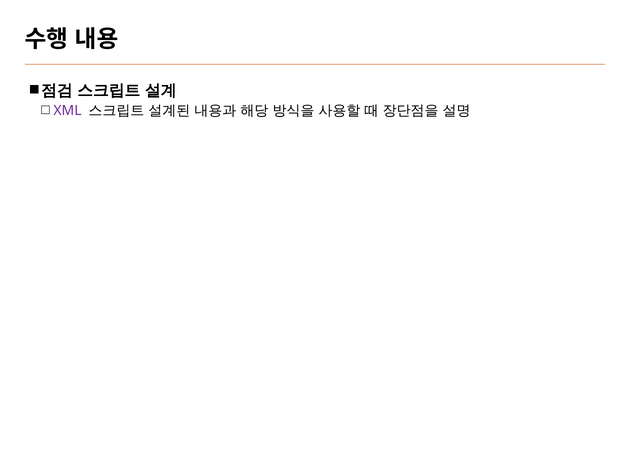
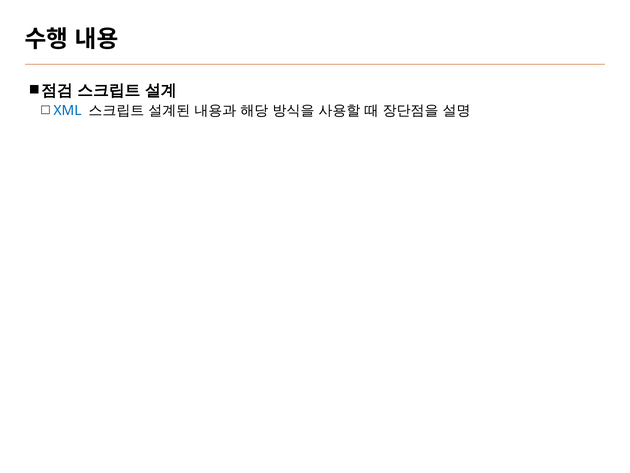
XML colour: purple -> blue (68, 110)
